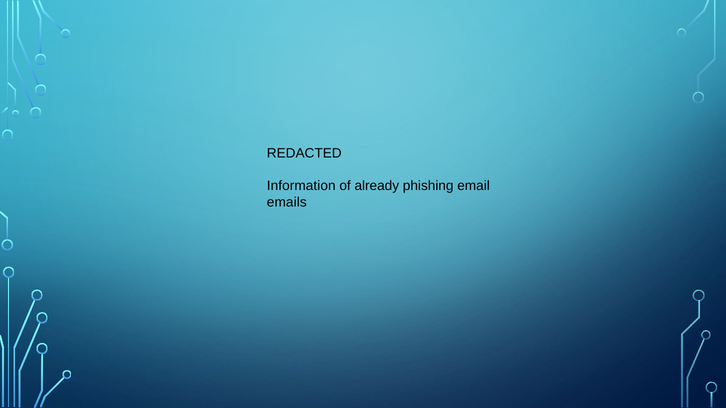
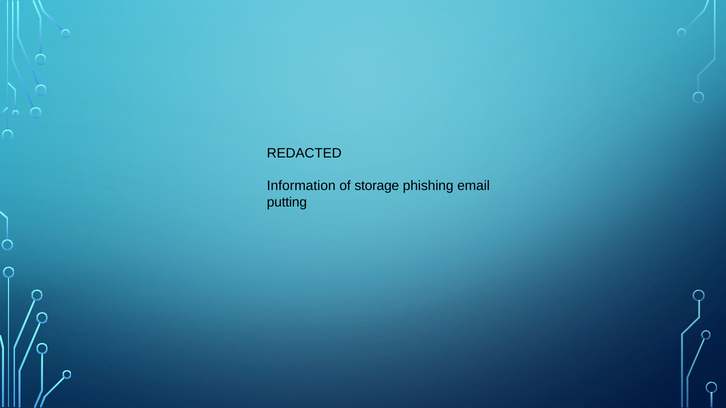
already: already -> storage (377, 186)
emails: emails -> putting (287, 202)
